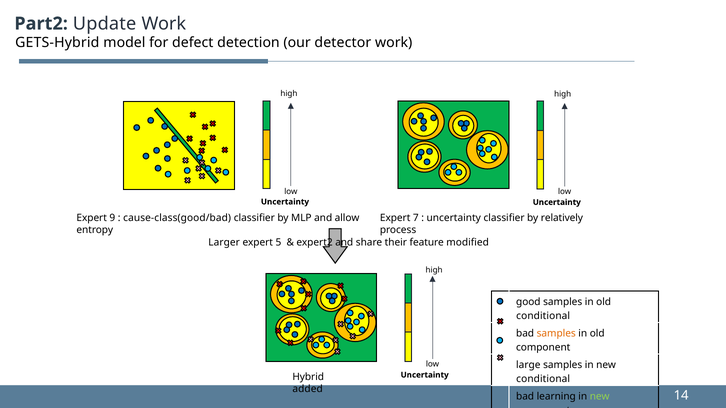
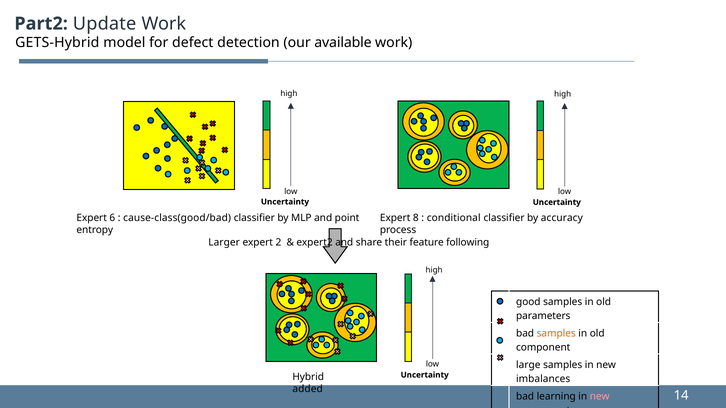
detector: detector -> available (343, 43)
9: 9 -> 6 (112, 218)
allow: allow -> point (347, 218)
7: 7 -> 8 (416, 218)
uncertainty: uncertainty -> conditional (454, 218)
relatively: relatively -> accuracy (562, 218)
5: 5 -> 2 (278, 243)
modified: modified -> following (468, 243)
conditional: conditional -> parameters (543, 316)
conditional: conditional -> imbalances (543, 379)
new colour: light green -> pink (600, 397)
